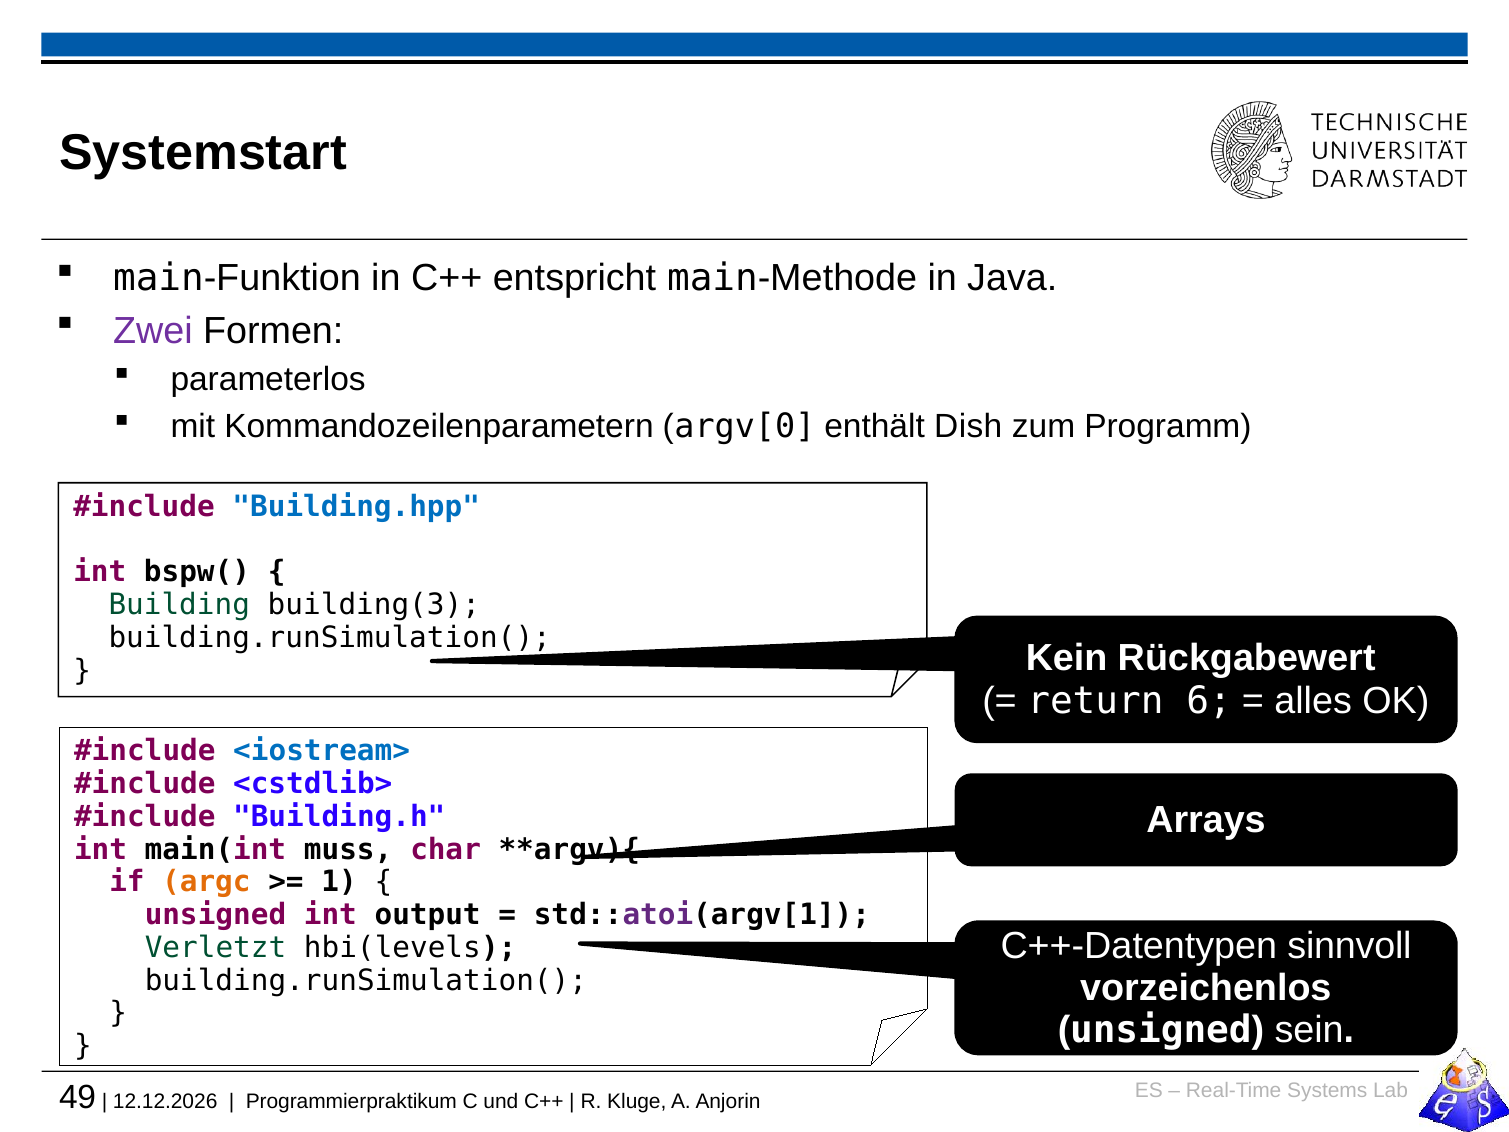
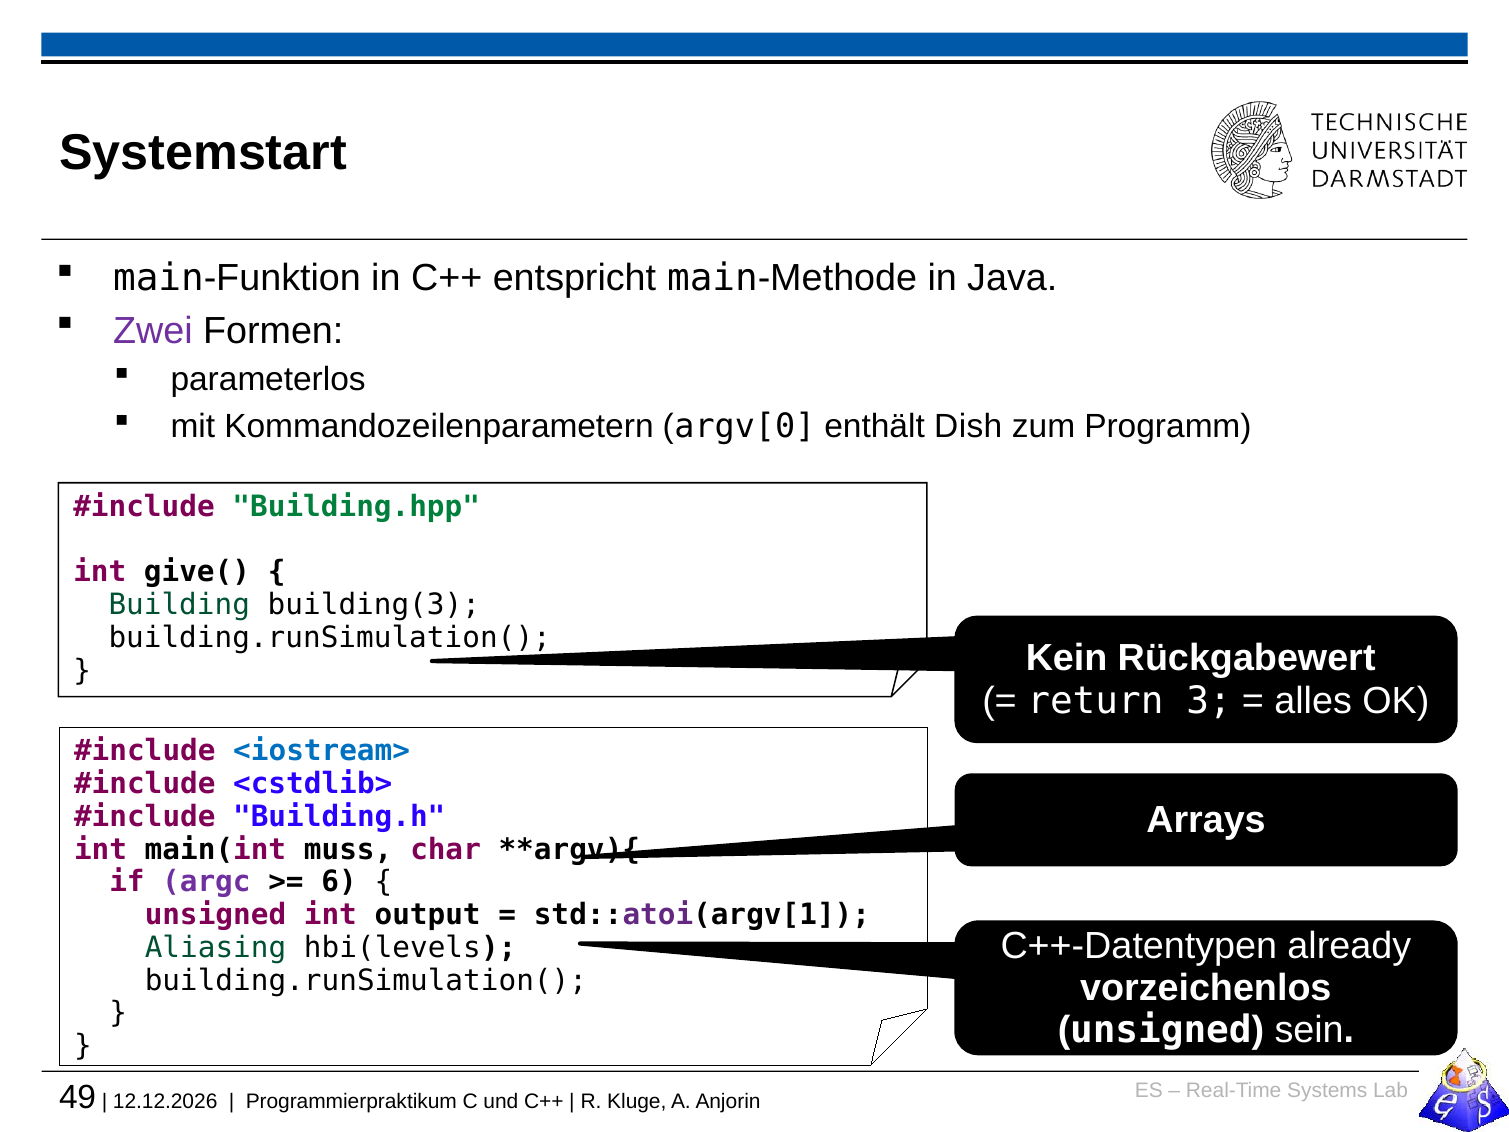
Building.hpp colour: blue -> green (356, 507)
bspw(: bspw( -> give( (197, 572)
6: 6 -> 3 (1209, 700)
argc colour: orange -> purple (206, 882)
1: 1 -> 6 (339, 882)
sinnvoll: sinnvoll -> already (1349, 946)
Verletzt: Verletzt -> Aliasing (216, 947)
